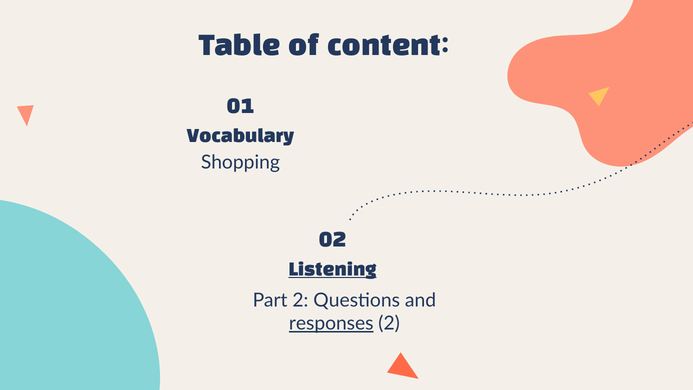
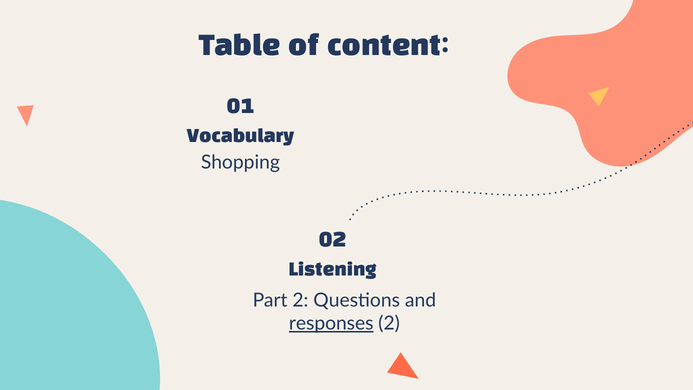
Listening underline: present -> none (333, 270)
